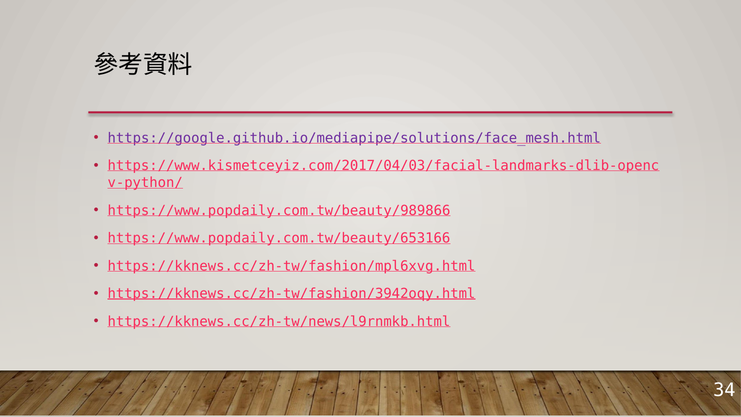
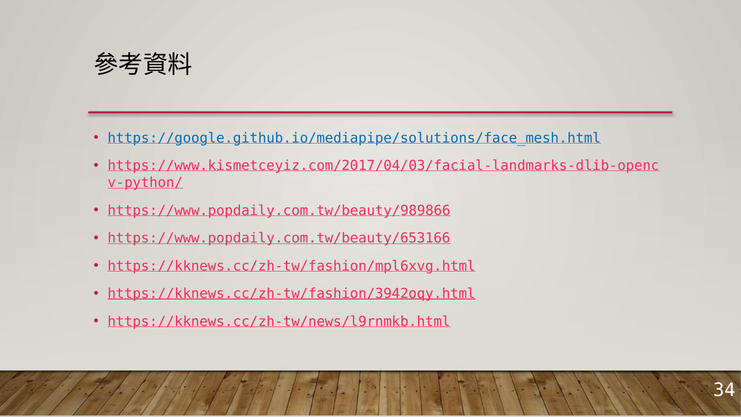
https://google.github.io/mediapipe/solutions/face_mesh.html colour: purple -> blue (354, 138)
